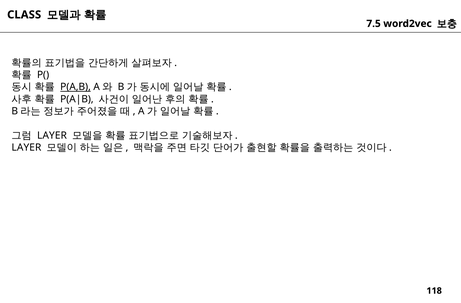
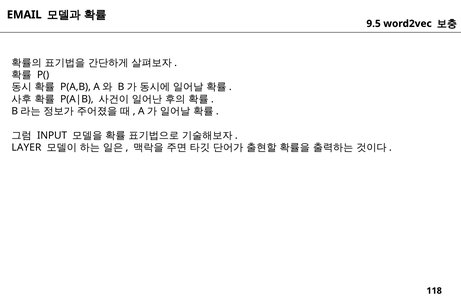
CLASS: CLASS -> EMAIL (24, 15)
7.5: 7.5 -> 9.5 (374, 24)
P(A,B underline: present -> none (76, 87)
LAYER: LAYER -> INPUT (52, 135)
